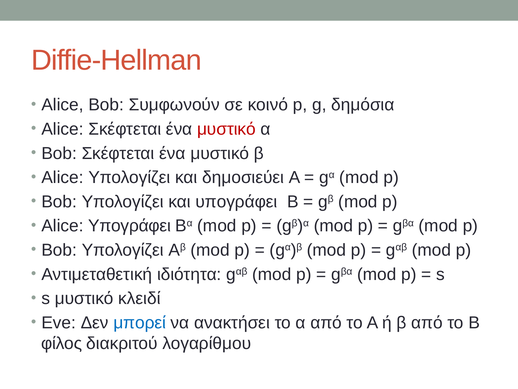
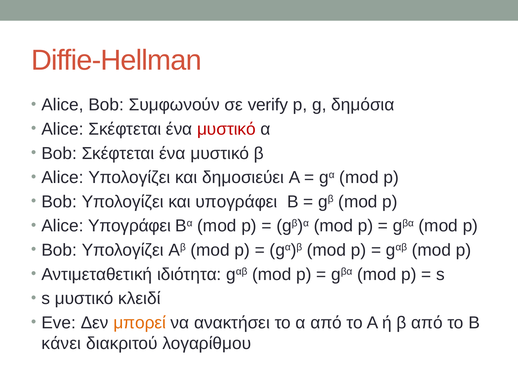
κοινό: κοινό -> verify (268, 105)
μπορεί colour: blue -> orange (140, 322)
φίλος: φίλος -> κάνει (61, 343)
